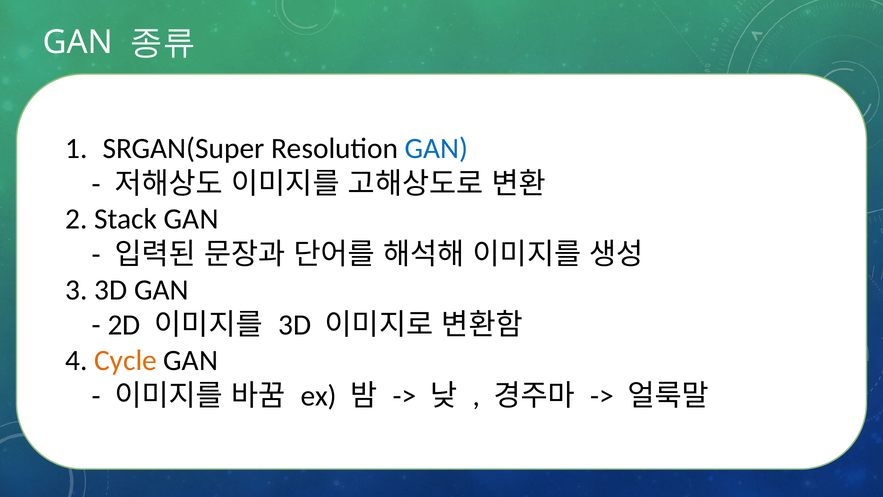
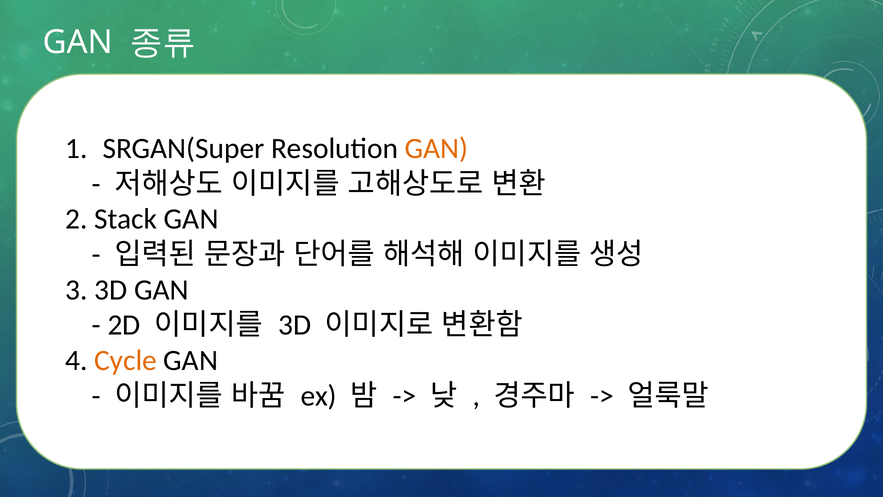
GAN colour: blue -> orange (437, 148)
